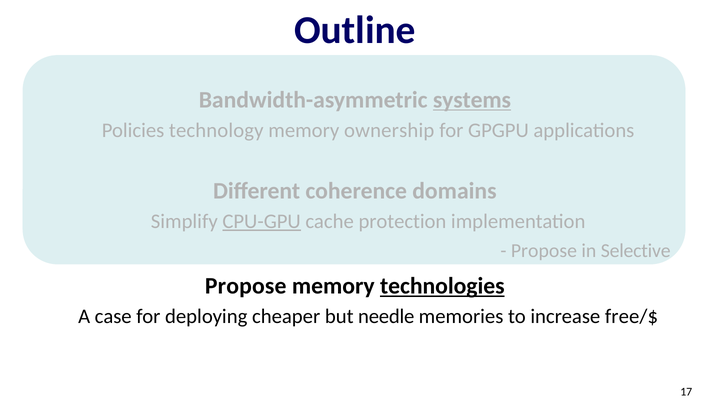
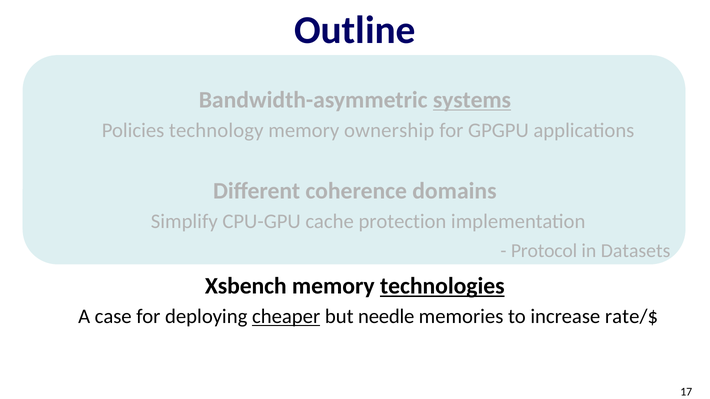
CPU-GPU underline: present -> none (262, 222)
Propose: Propose -> Protocol (544, 251)
Selective: Selective -> Datasets (636, 251)
Propose: Propose -> Xsbench (246, 286)
cheaper underline: none -> present (286, 317)
free/$: free/$ -> rate/$ (631, 317)
